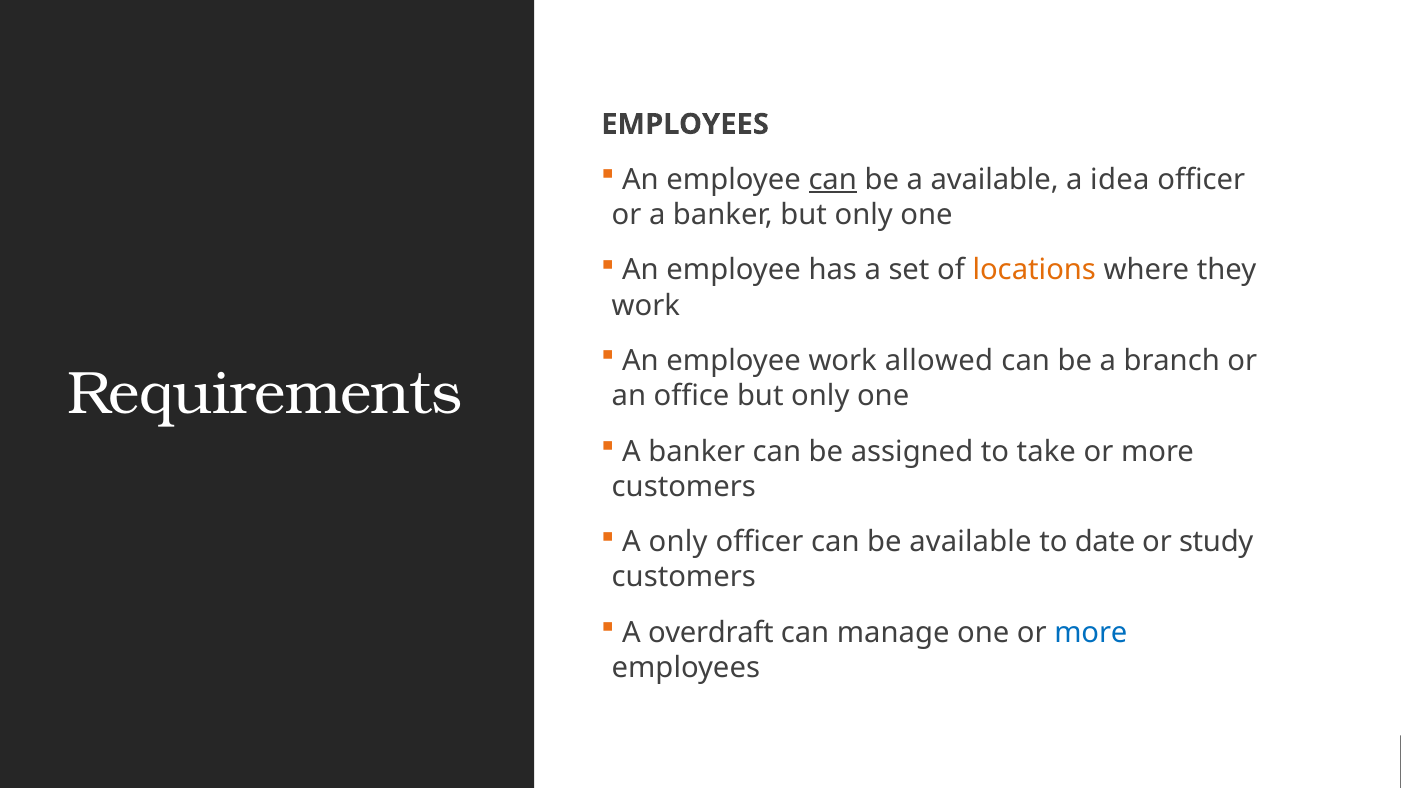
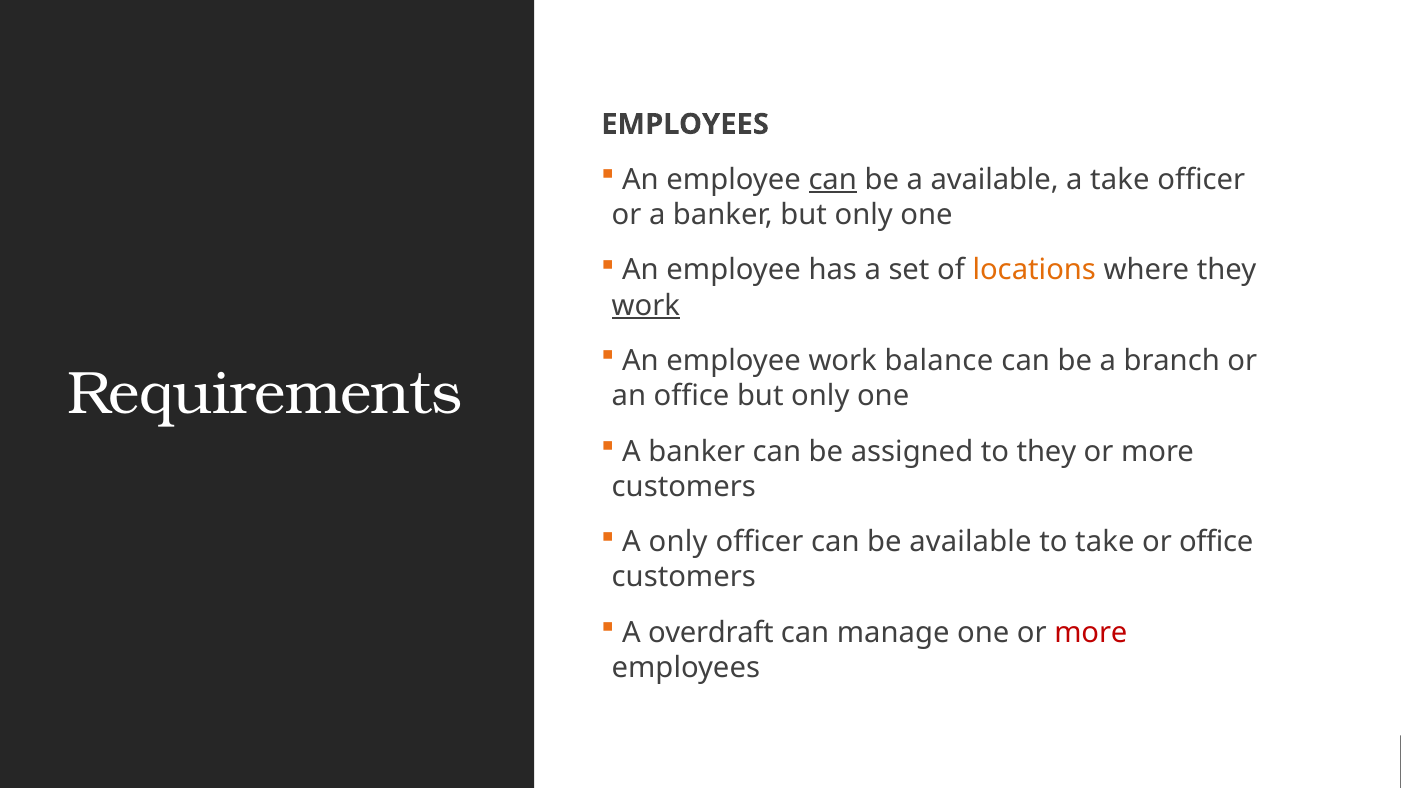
a idea: idea -> take (1120, 180)
work underline: none -> present (646, 305)
allowed: allowed -> balance (939, 361)
to take: take -> they (1046, 452)
to date: date -> take (1105, 542)
or study: study -> office (1216, 542)
more colour: blue -> red (1091, 633)
